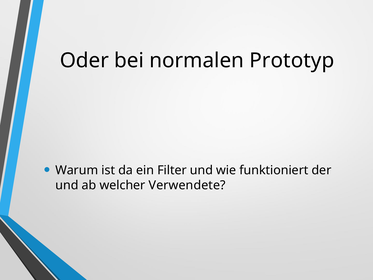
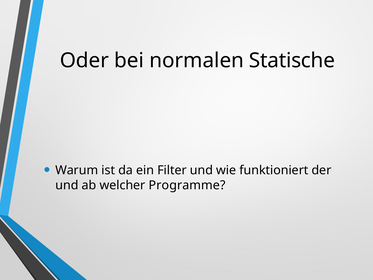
Prototyp: Prototyp -> Statische (292, 60)
Verwendete: Verwendete -> Programme (187, 185)
